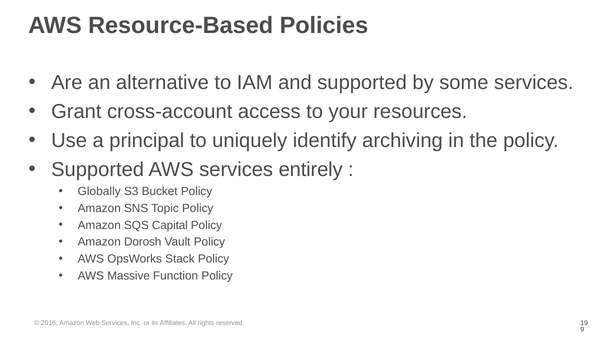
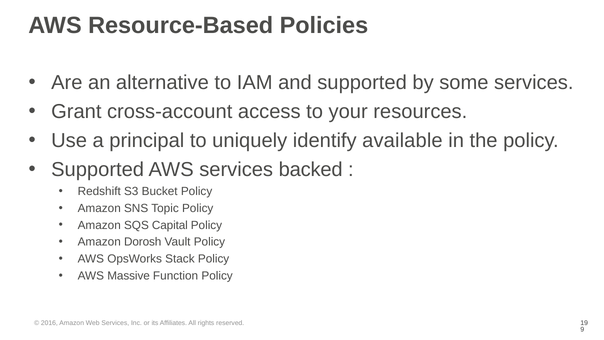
archiving: archiving -> available (402, 141)
entirely: entirely -> backed (311, 170)
Globally: Globally -> Redshift (99, 191)
